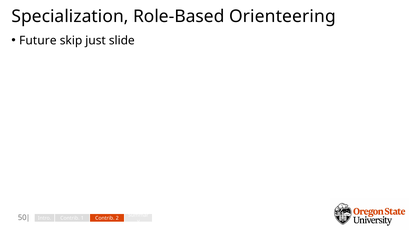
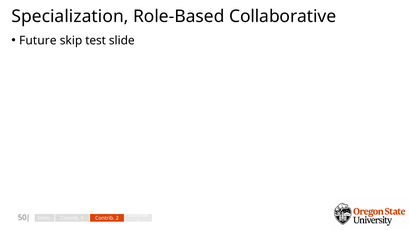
Orienteering: Orienteering -> Collaborative (283, 16)
just: just -> test (96, 41)
